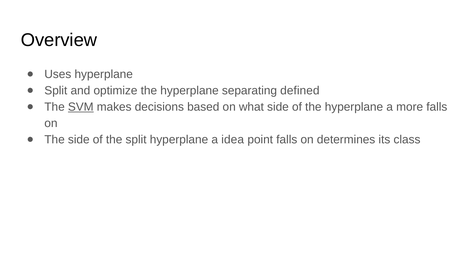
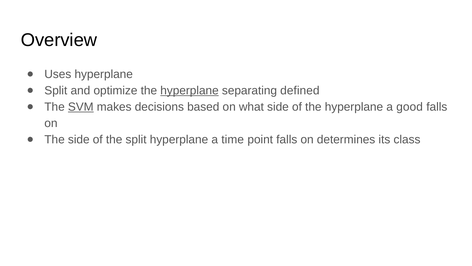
hyperplane underline: none -> present (190, 91)
more: more -> good (410, 107)
idea: idea -> time (233, 139)
